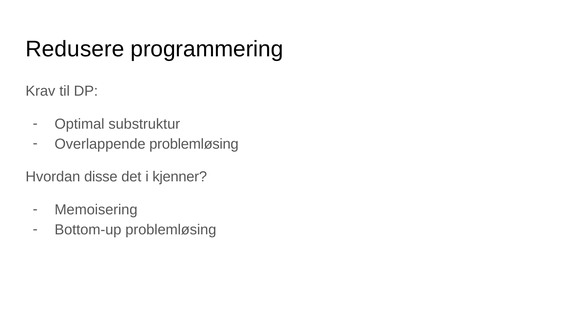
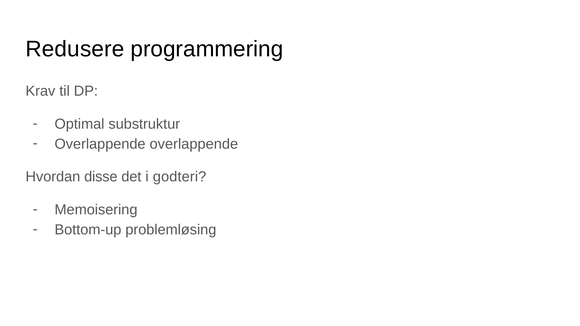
Overlappende problemløsing: problemløsing -> overlappende (194, 144)
kjenner: kjenner -> godteri (180, 177)
